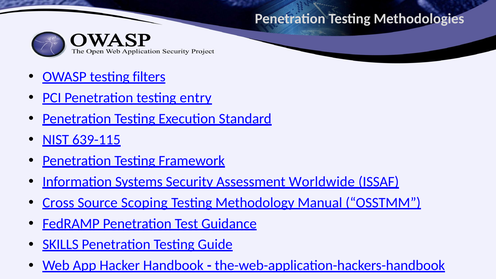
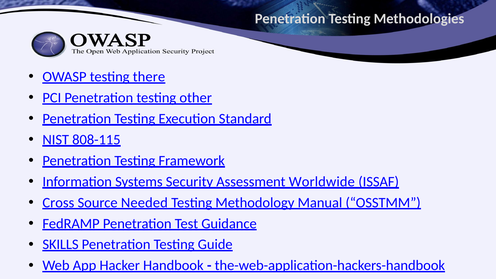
filters: filters -> there (149, 77)
entry: entry -> other (196, 98)
639-115: 639-115 -> 808-115 (96, 140)
Scoping: Scoping -> Needed (144, 203)
